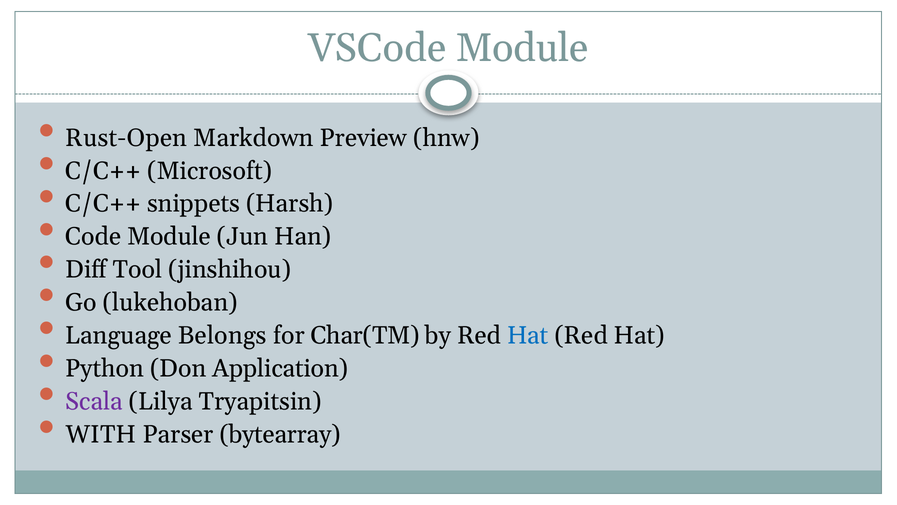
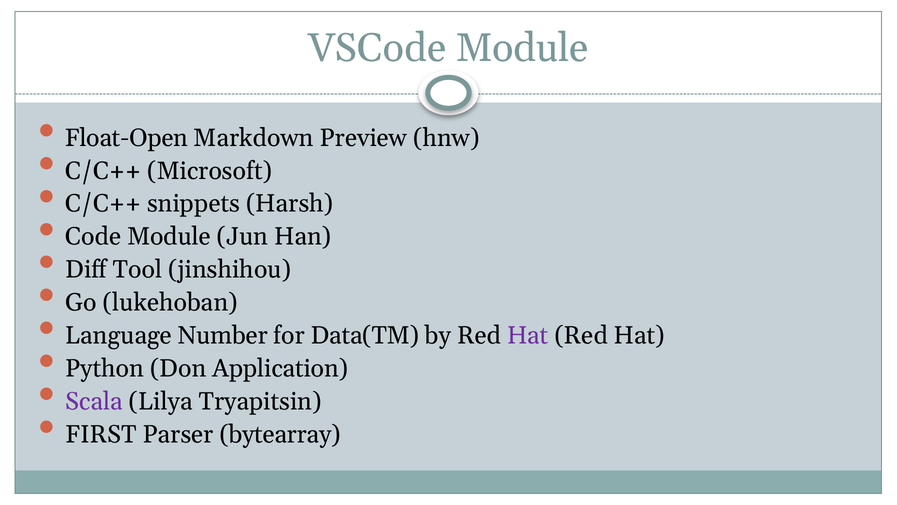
Rust-Open: Rust-Open -> Float-Open (126, 138)
Belongs: Belongs -> Number (223, 335)
Char(TM: Char(TM -> Data(TM (365, 335)
Hat colour: blue -> purple (528, 335)
WITH: WITH -> FIRST (101, 434)
